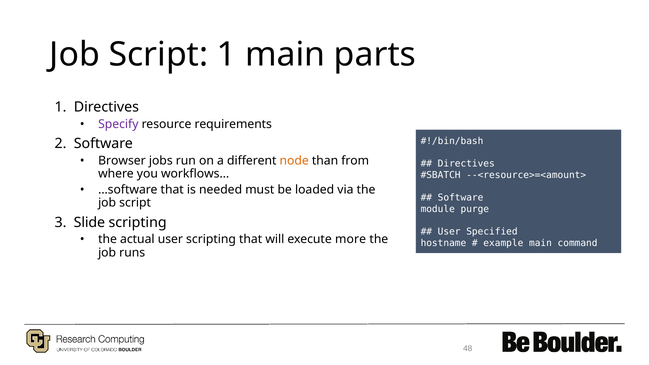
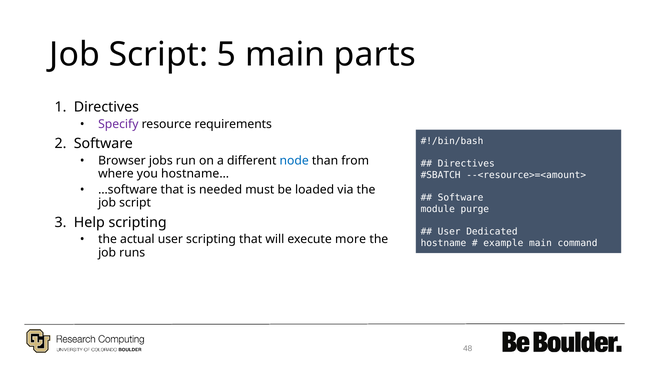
Script 1: 1 -> 5 (227, 55)
node colour: orange -> blue (294, 161)
workflows…: workflows… -> hostname… (195, 174)
Slide: Slide -> Help (89, 222)
Specified: Specified -> Dedicated (492, 232)
